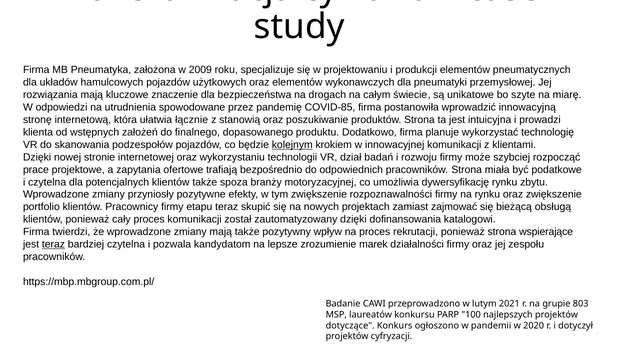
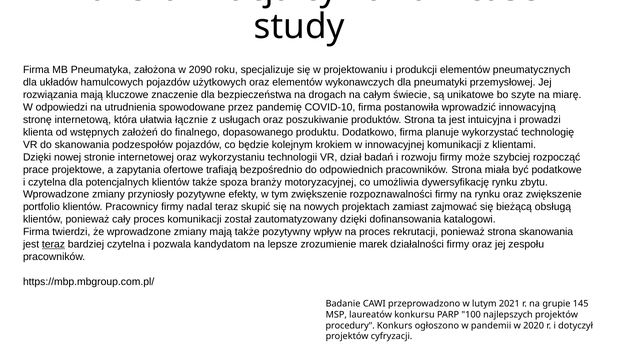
2009: 2009 -> 2090 (200, 70)
COVID-85: COVID-85 -> COVID-10 (330, 107)
stanowią: stanowią -> usługach (240, 120)
kolejnym underline: present -> none (292, 145)
etapu: etapu -> nadal (199, 207)
strona wspierające: wspierające -> skanowania (546, 232)
803: 803 -> 145 (581, 304)
dotyczące: dotyczące -> procedury (350, 326)
